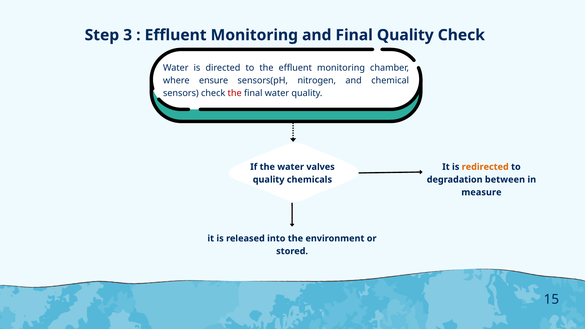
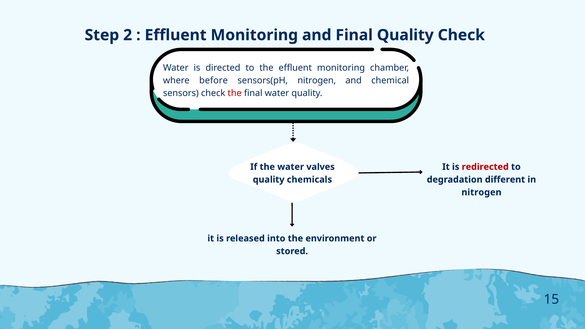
3: 3 -> 2 (128, 35)
ensure: ensure -> before (214, 81)
redirected colour: orange -> red (485, 167)
between: between -> different (505, 180)
measure: measure -> nitrogen (481, 192)
